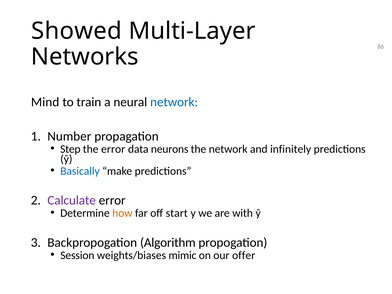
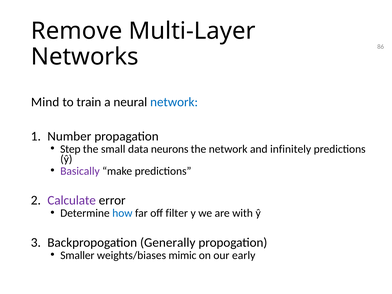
Showed: Showed -> Remove (77, 31)
the error: error -> small (113, 149)
Basically colour: blue -> purple (80, 171)
how colour: orange -> blue (122, 213)
start: start -> filter (177, 213)
Algorithm: Algorithm -> Generally (168, 243)
Session: Session -> Smaller (77, 255)
offer: offer -> early (244, 255)
